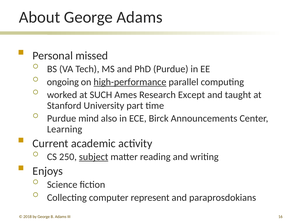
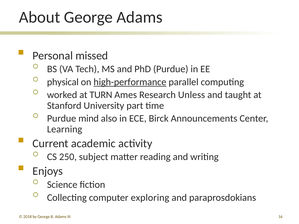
ongoing: ongoing -> physical (63, 82)
SUCH: SUCH -> TURN (101, 95)
Except: Except -> Unless (192, 95)
subject underline: present -> none (94, 157)
represent: represent -> exploring (150, 198)
